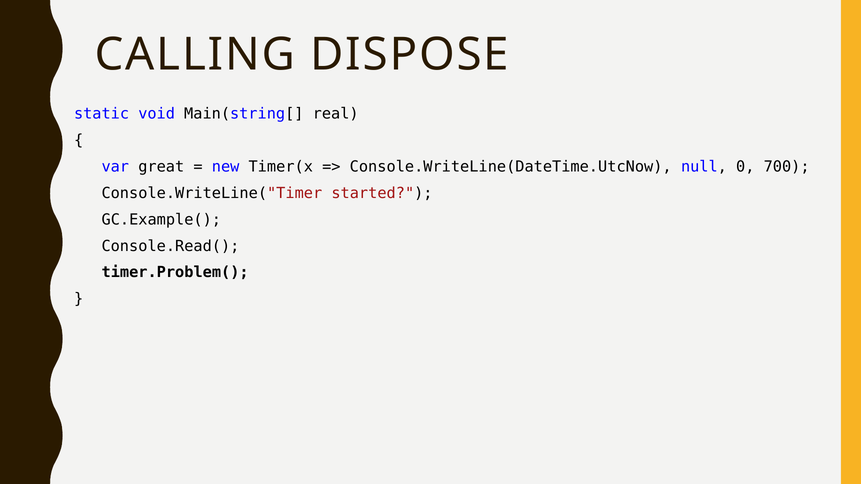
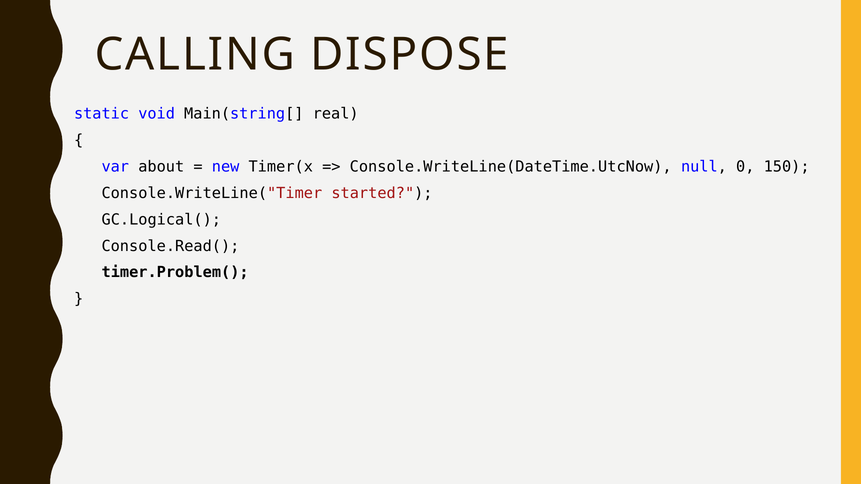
great: great -> about (161, 167)
700: 700 -> 150 (787, 167)
GC.Example(: GC.Example( -> GC.Logical( (161, 220)
